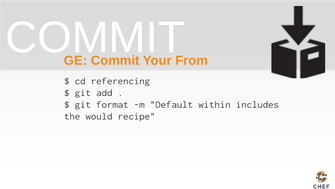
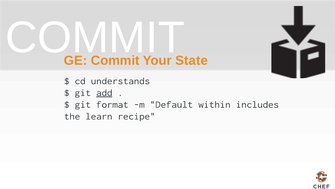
From: From -> State (192, 60)
referencing: referencing -> understands (120, 81)
add underline: none -> present (104, 92)
would: would -> learn (99, 116)
